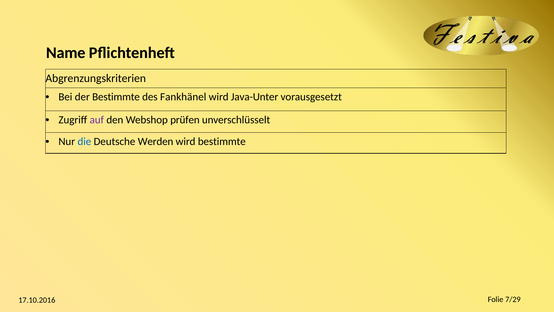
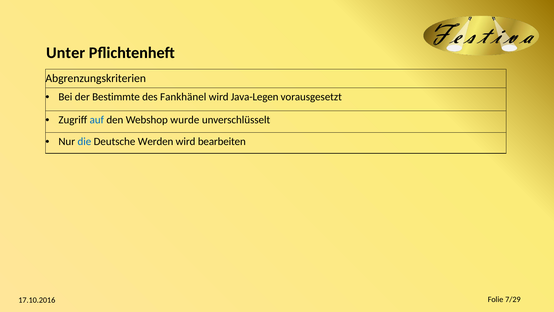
Name: Name -> Unter (66, 53)
Java-Unter: Java-Unter -> Java-Legen (255, 97)
auf colour: purple -> blue (97, 120)
prüfen: prüfen -> wurde (185, 120)
wird bestimmte: bestimmte -> bearbeiten (222, 141)
